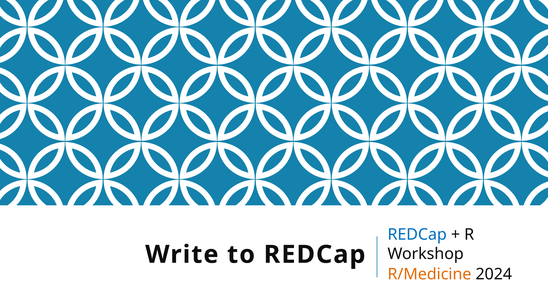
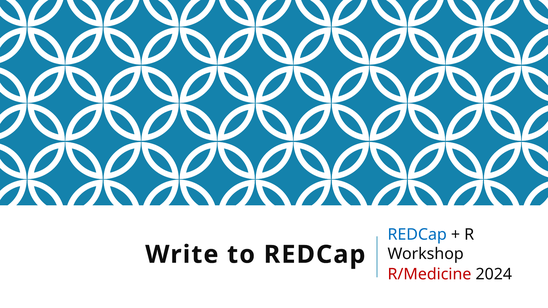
R/Medicine colour: orange -> red (429, 274)
